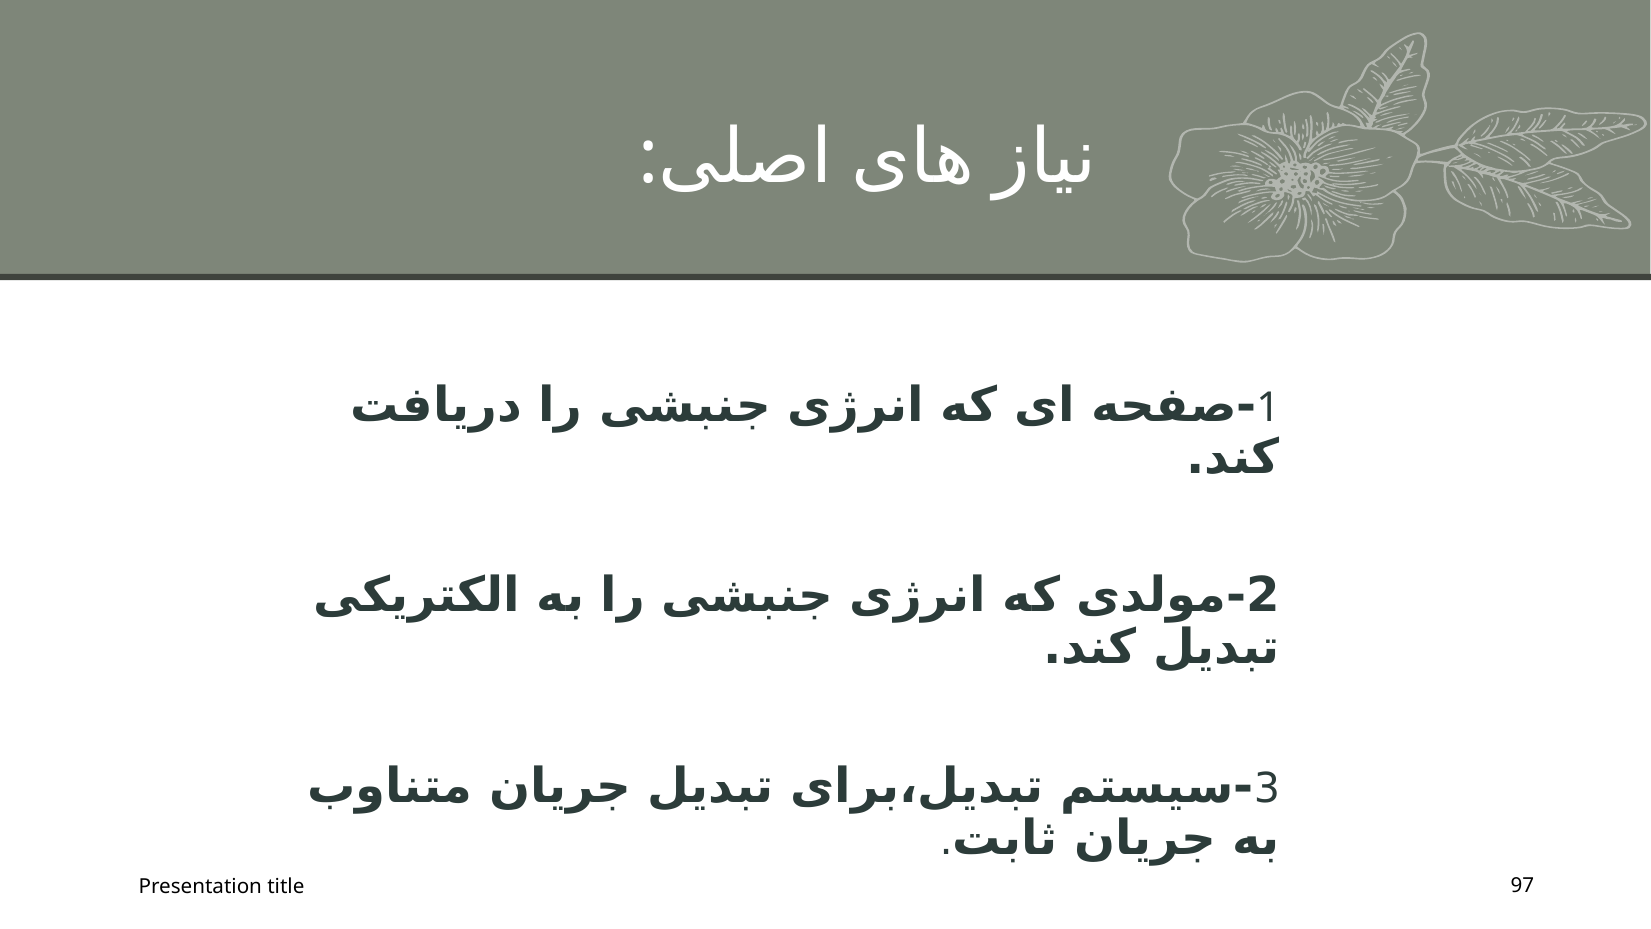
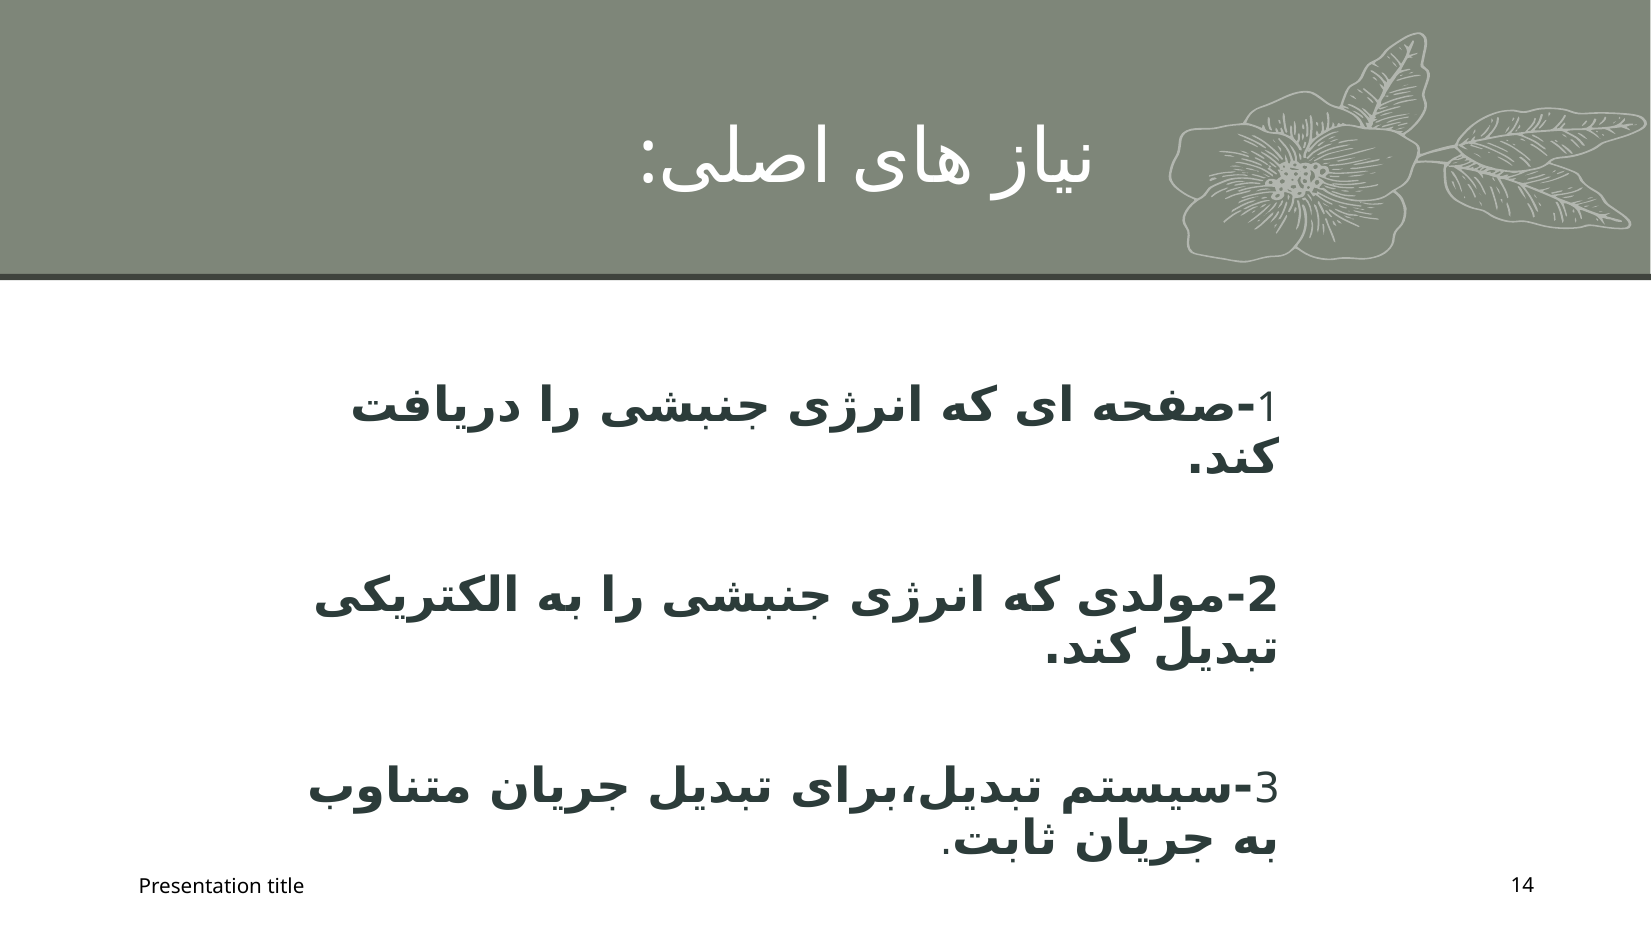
97: 97 -> 14 (1522, 885)
